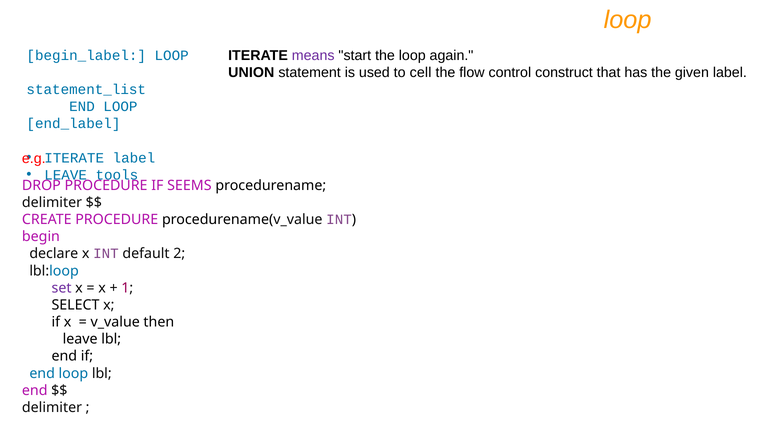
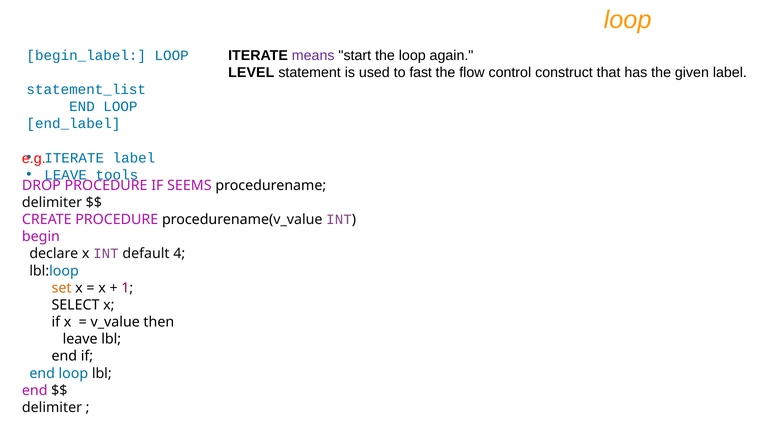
UNION: UNION -> LEVEL (251, 73)
cell: cell -> fast (421, 73)
2: 2 -> 4 (179, 254)
set colour: purple -> orange (62, 288)
